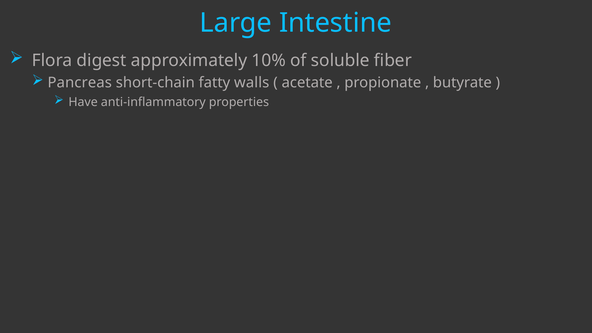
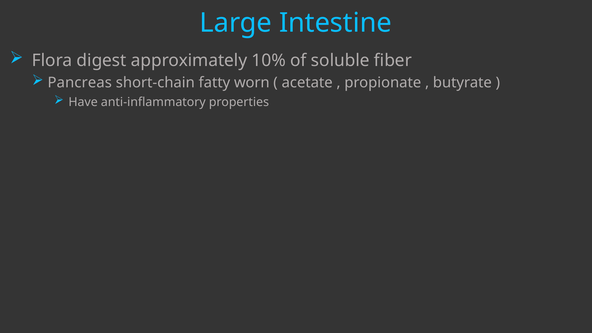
walls: walls -> worn (252, 83)
